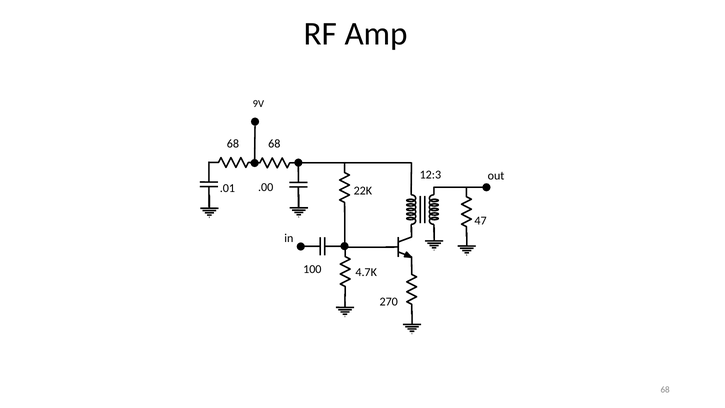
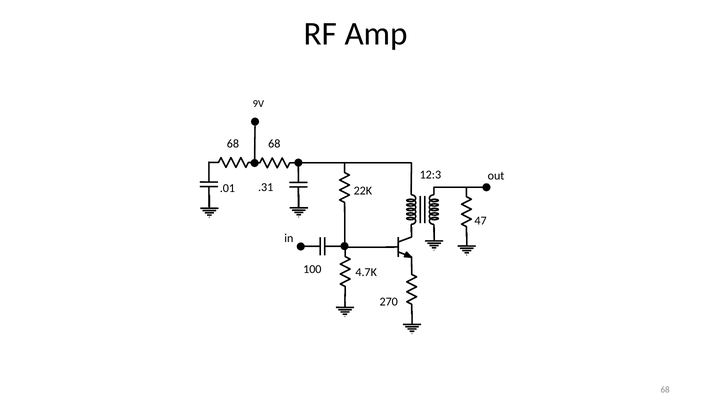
.00: .00 -> .31 (266, 187)
